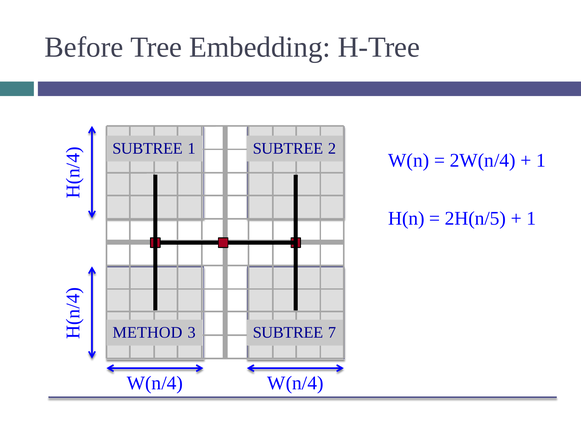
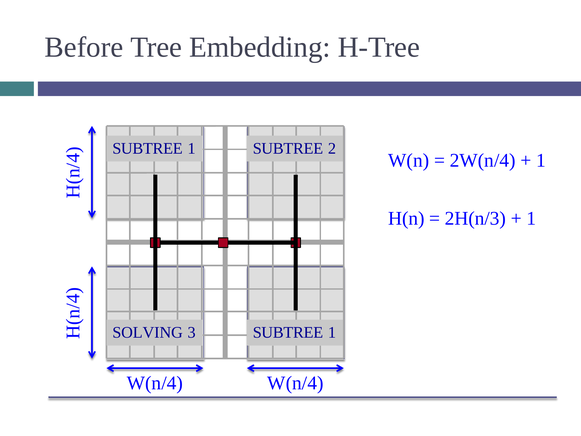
2H(n/5: 2H(n/5 -> 2H(n/3 (475, 218)
METHOD: METHOD -> SOLVING (148, 332)
3 SUBTREE 7: 7 -> 1 (332, 332)
